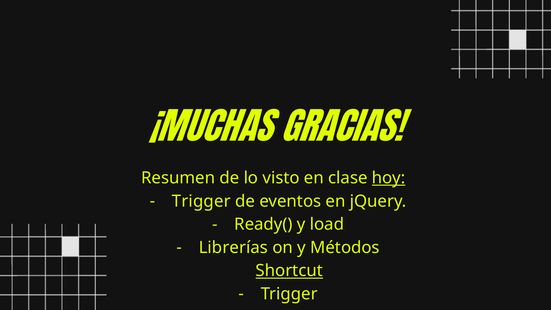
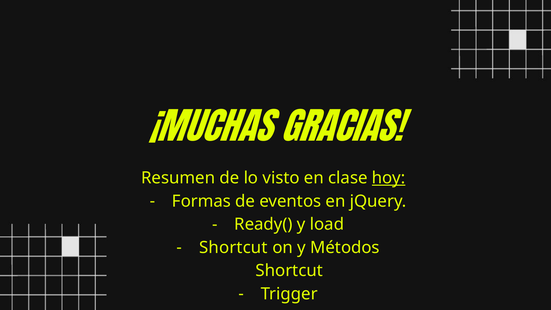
Trigger: Trigger -> Formas (201, 201)
Librerías: Librerías -> Shortcut (233, 248)
Shortcut underline: present -> none (289, 271)
